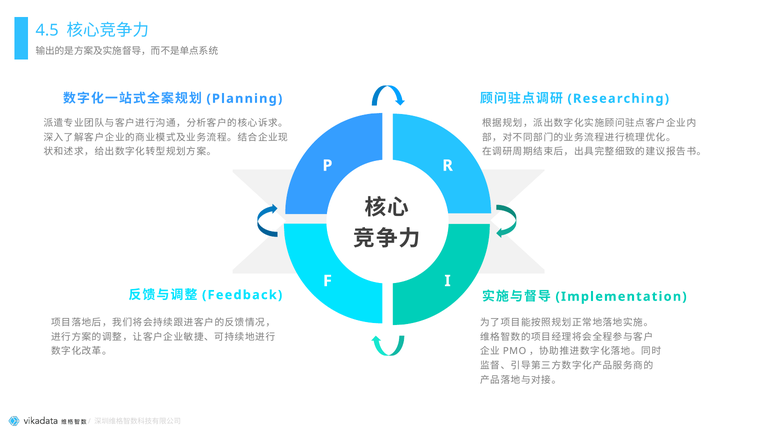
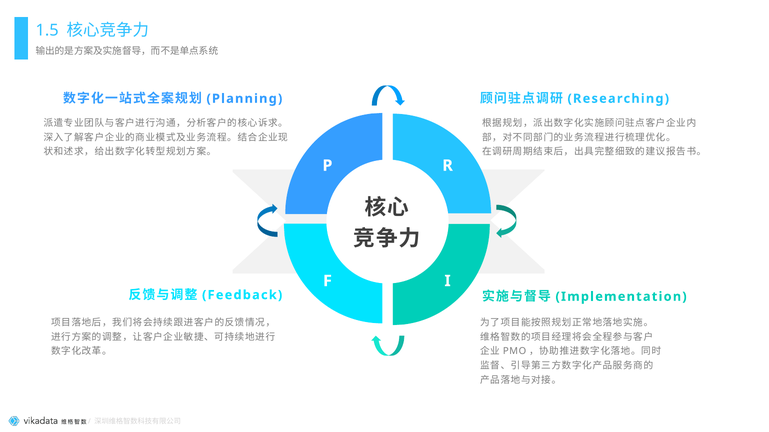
4.5: 4.5 -> 1.5 (47, 30)
